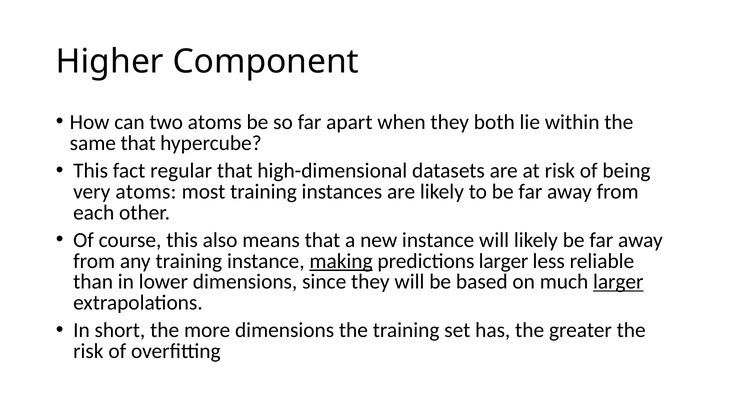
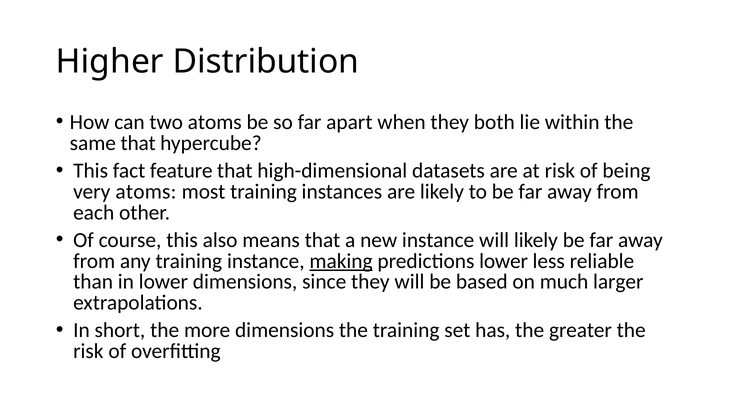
Component: Component -> Distribution (266, 62)
regular: regular -> feature (181, 171)
predictions larger: larger -> lower (504, 261)
larger underline: present -> none (618, 282)
